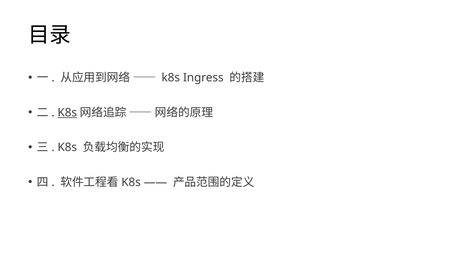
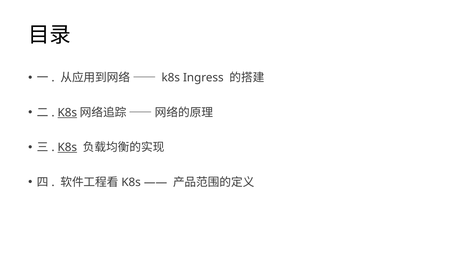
K8s underline: none -> present (67, 147)
